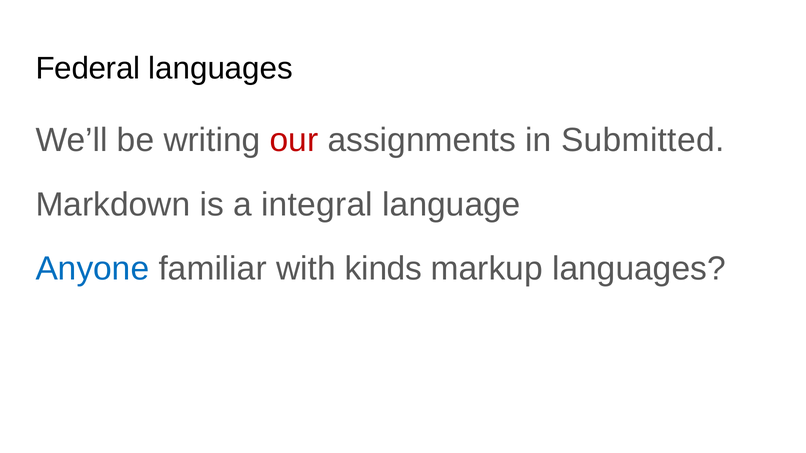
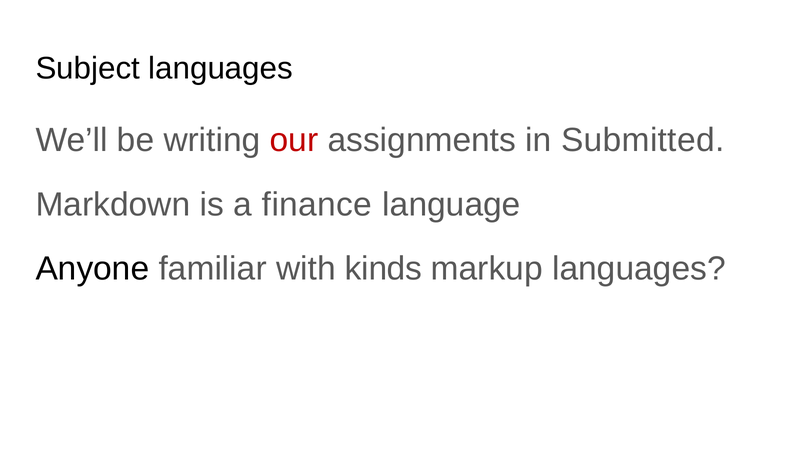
Federal: Federal -> Subject (88, 68)
integral: integral -> finance (317, 205)
Anyone colour: blue -> black (92, 269)
